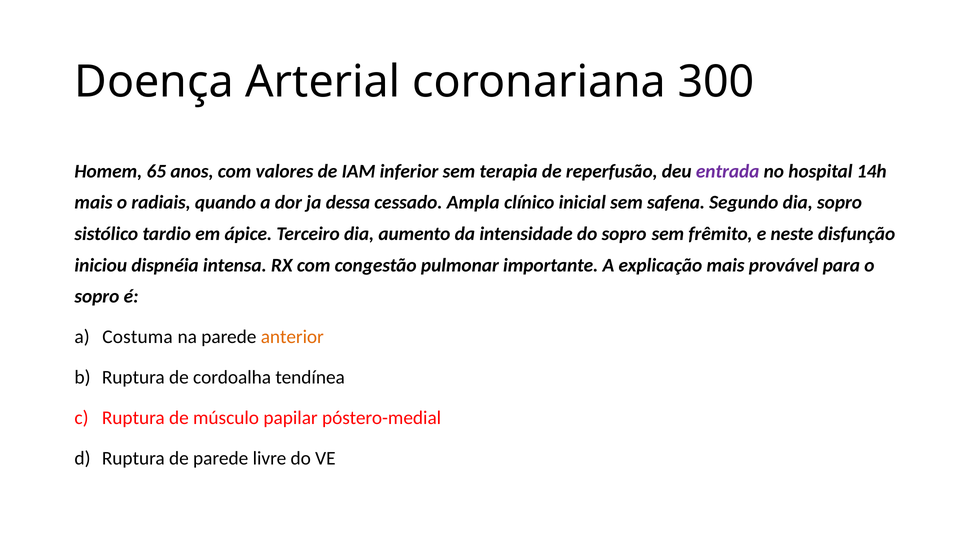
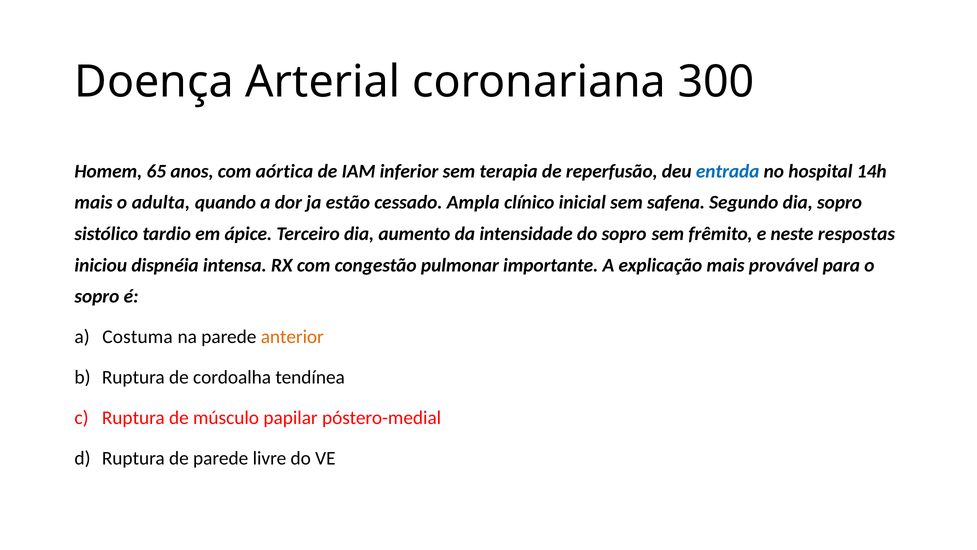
valores: valores -> aórtica (284, 171)
entrada colour: purple -> blue (728, 171)
radiais: radiais -> adulta (161, 202)
dessa: dessa -> estão (348, 202)
disfunção: disfunção -> respostas (856, 234)
